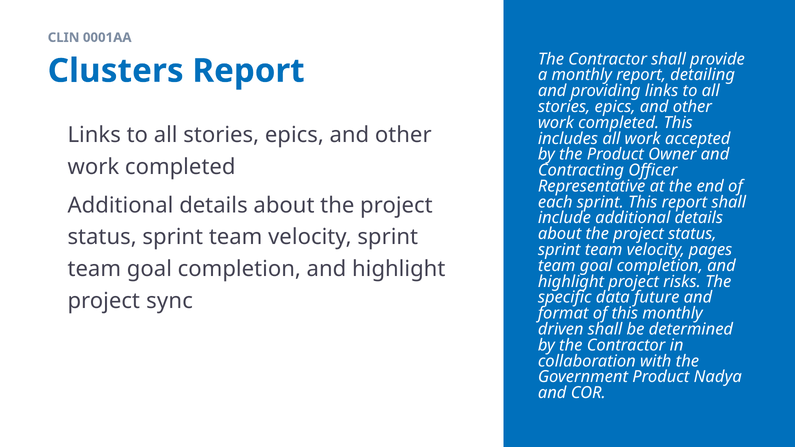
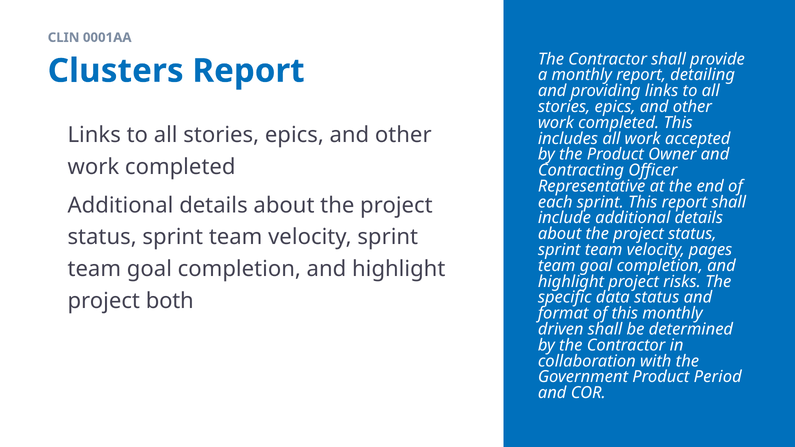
data future: future -> status (657, 298)
sync: sync -> both (170, 301)
Nadya: Nadya -> Period (718, 377)
